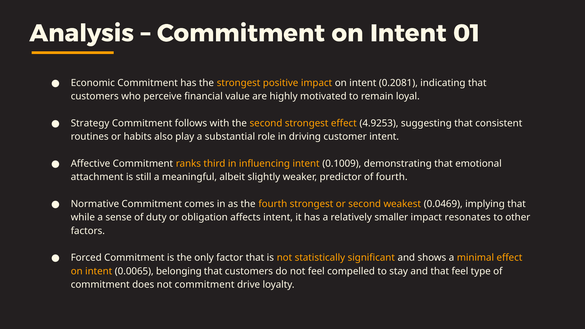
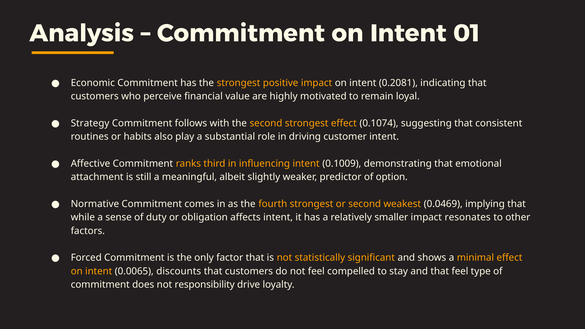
4.9253: 4.9253 -> 0.1074 (379, 123)
of fourth: fourth -> option (392, 177)
belonging: belonging -> discounts (179, 271)
not commitment: commitment -> responsibility (205, 285)
